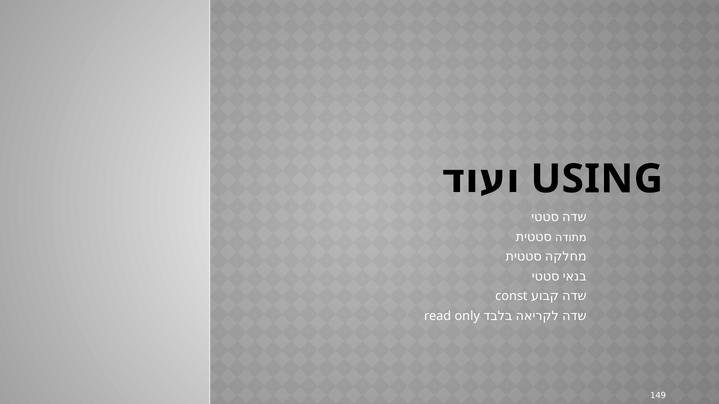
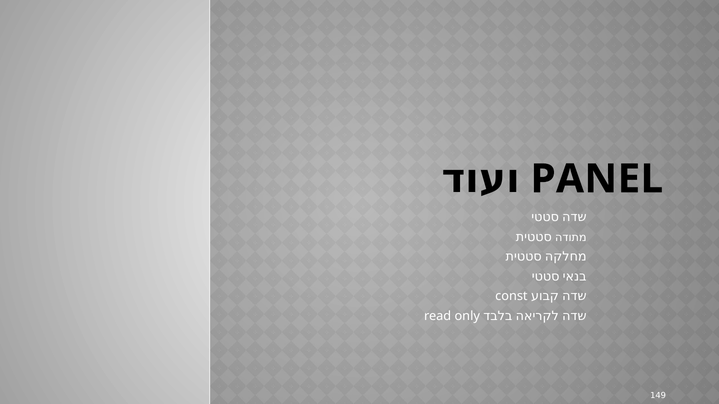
USING: USING -> PANEL (597, 179)
